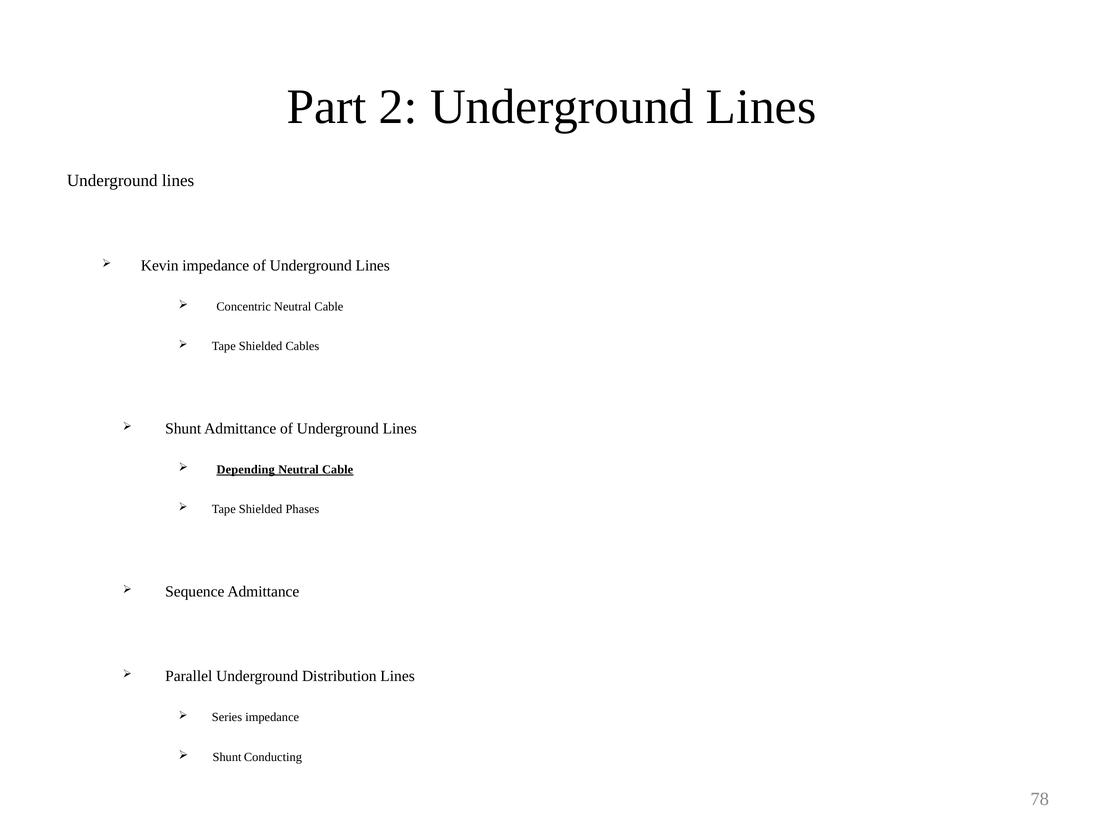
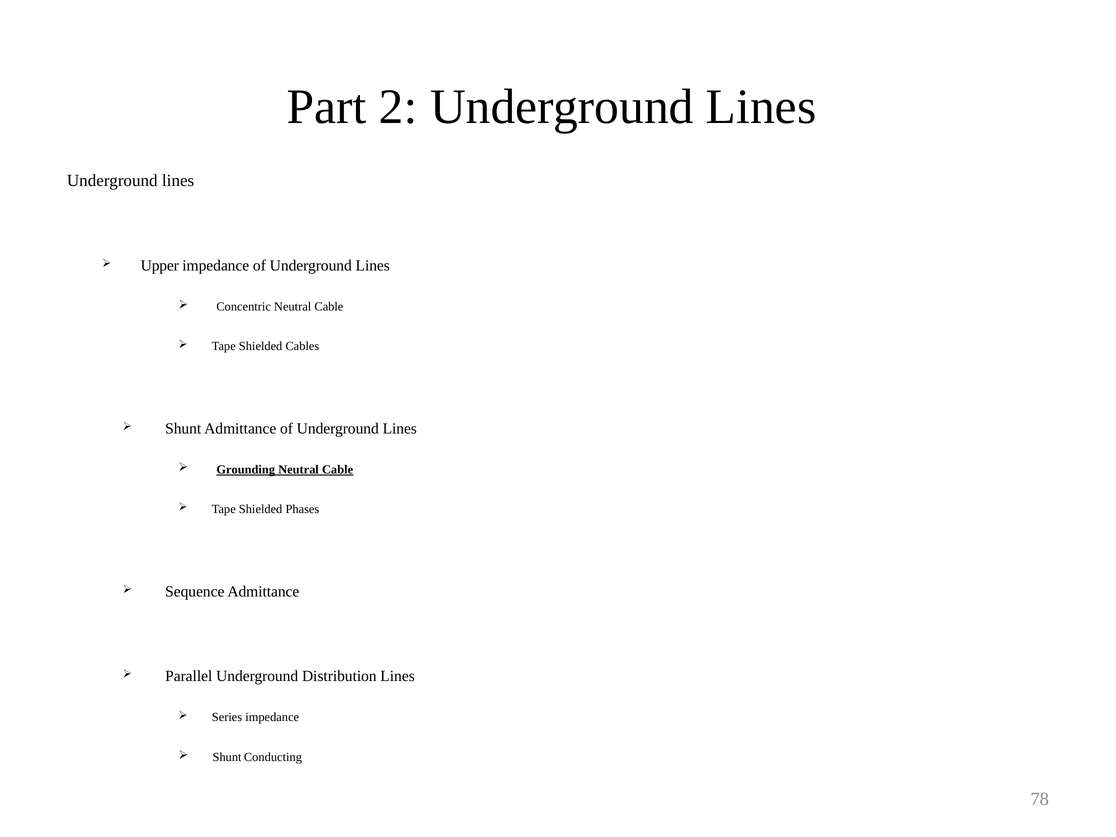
Kevin: Kevin -> Upper (160, 266)
Depending: Depending -> Grounding (246, 470)
